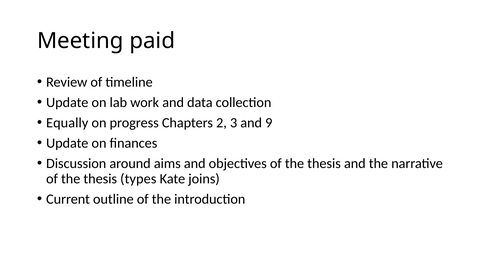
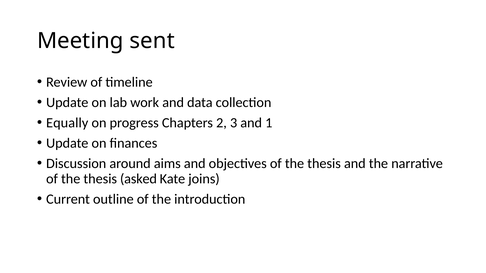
paid: paid -> sent (152, 41)
9: 9 -> 1 (269, 123)
types: types -> asked (138, 179)
